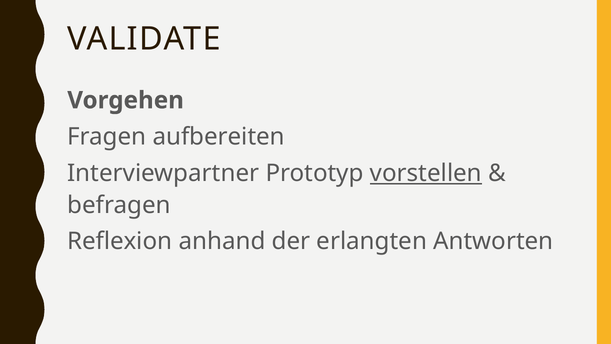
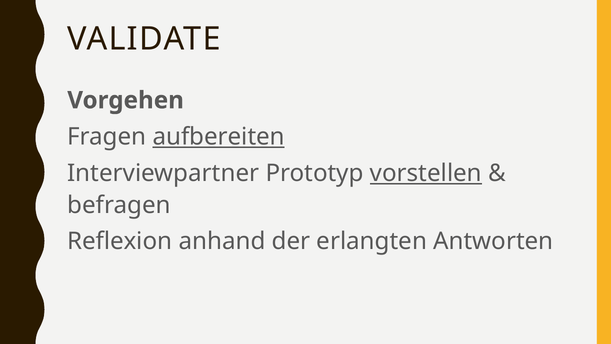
aufbereiten underline: none -> present (219, 137)
